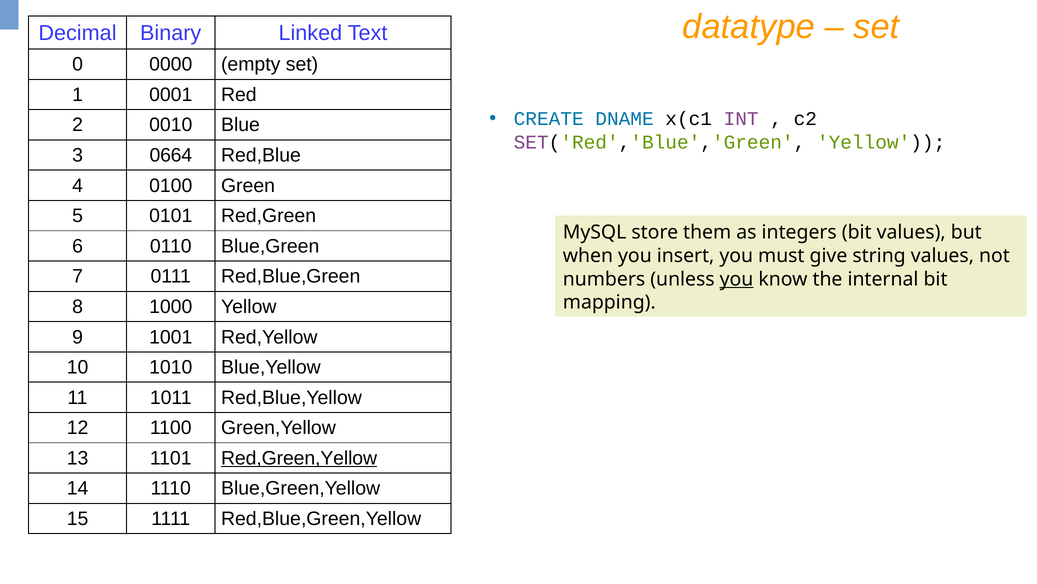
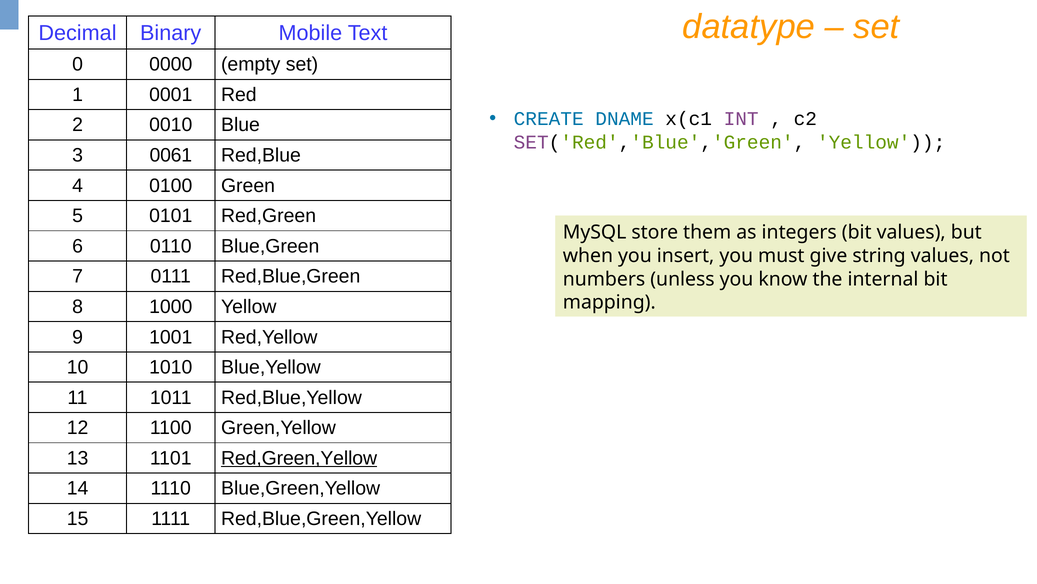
Linked: Linked -> Mobile (310, 33)
0664: 0664 -> 0061 (171, 155)
you underline: present -> none (737, 279)
